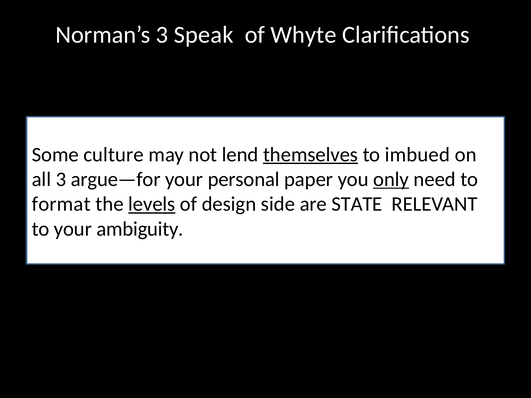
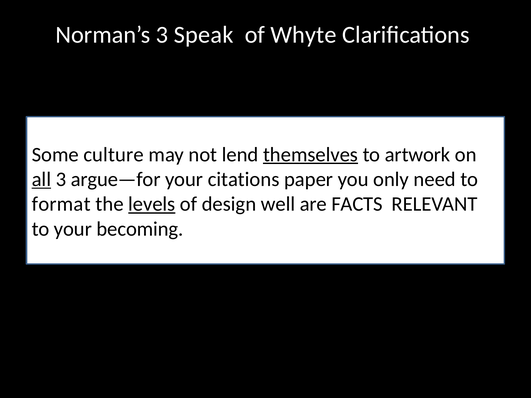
imbued: imbued -> artwork (418, 155)
all underline: none -> present (41, 179)
personal: personal -> citations (244, 179)
only underline: present -> none (391, 179)
side: side -> well (278, 204)
STATE: STATE -> FACTS (357, 204)
ambiguity: ambiguity -> becoming (140, 229)
